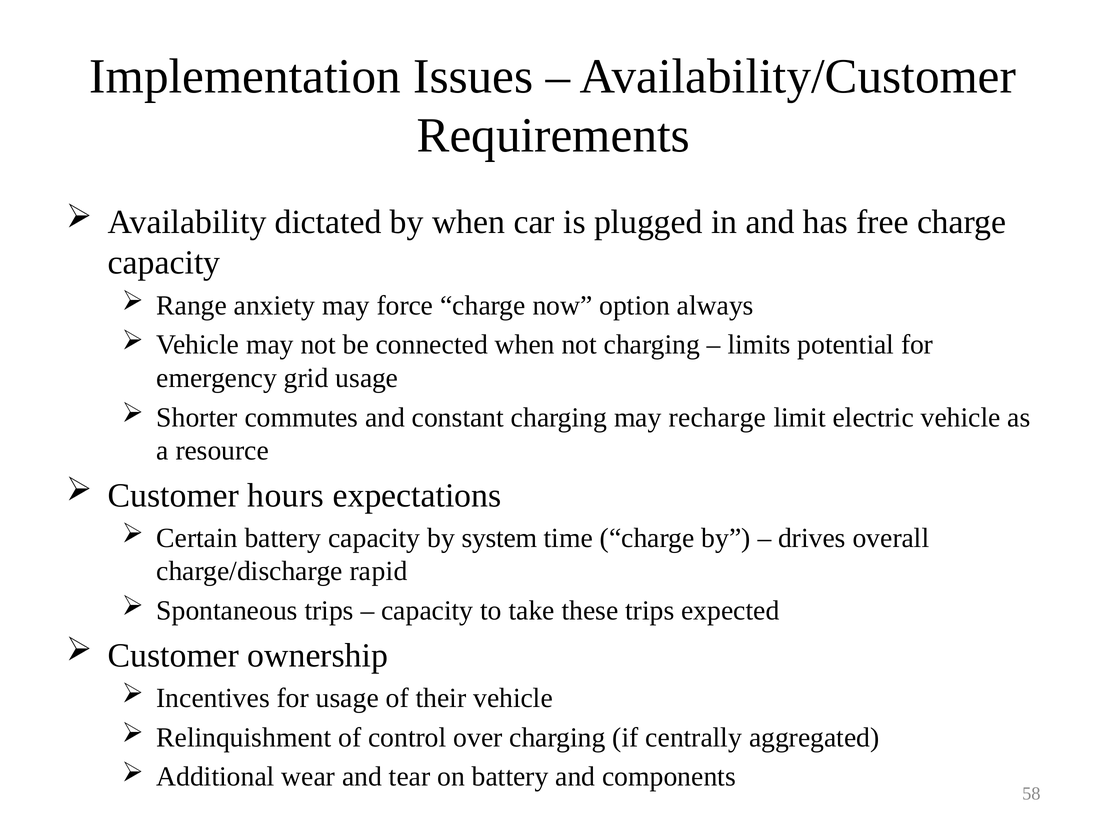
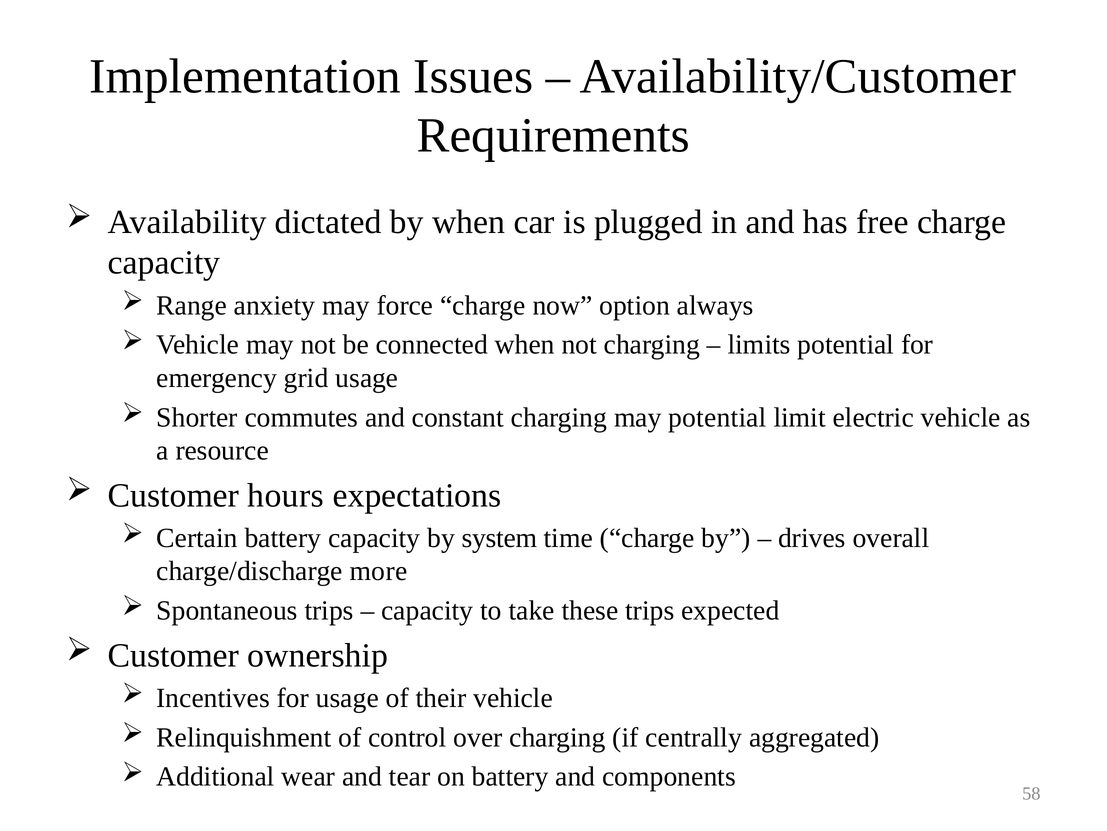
may recharge: recharge -> potential (717, 417)
rapid: rapid -> more (378, 571)
